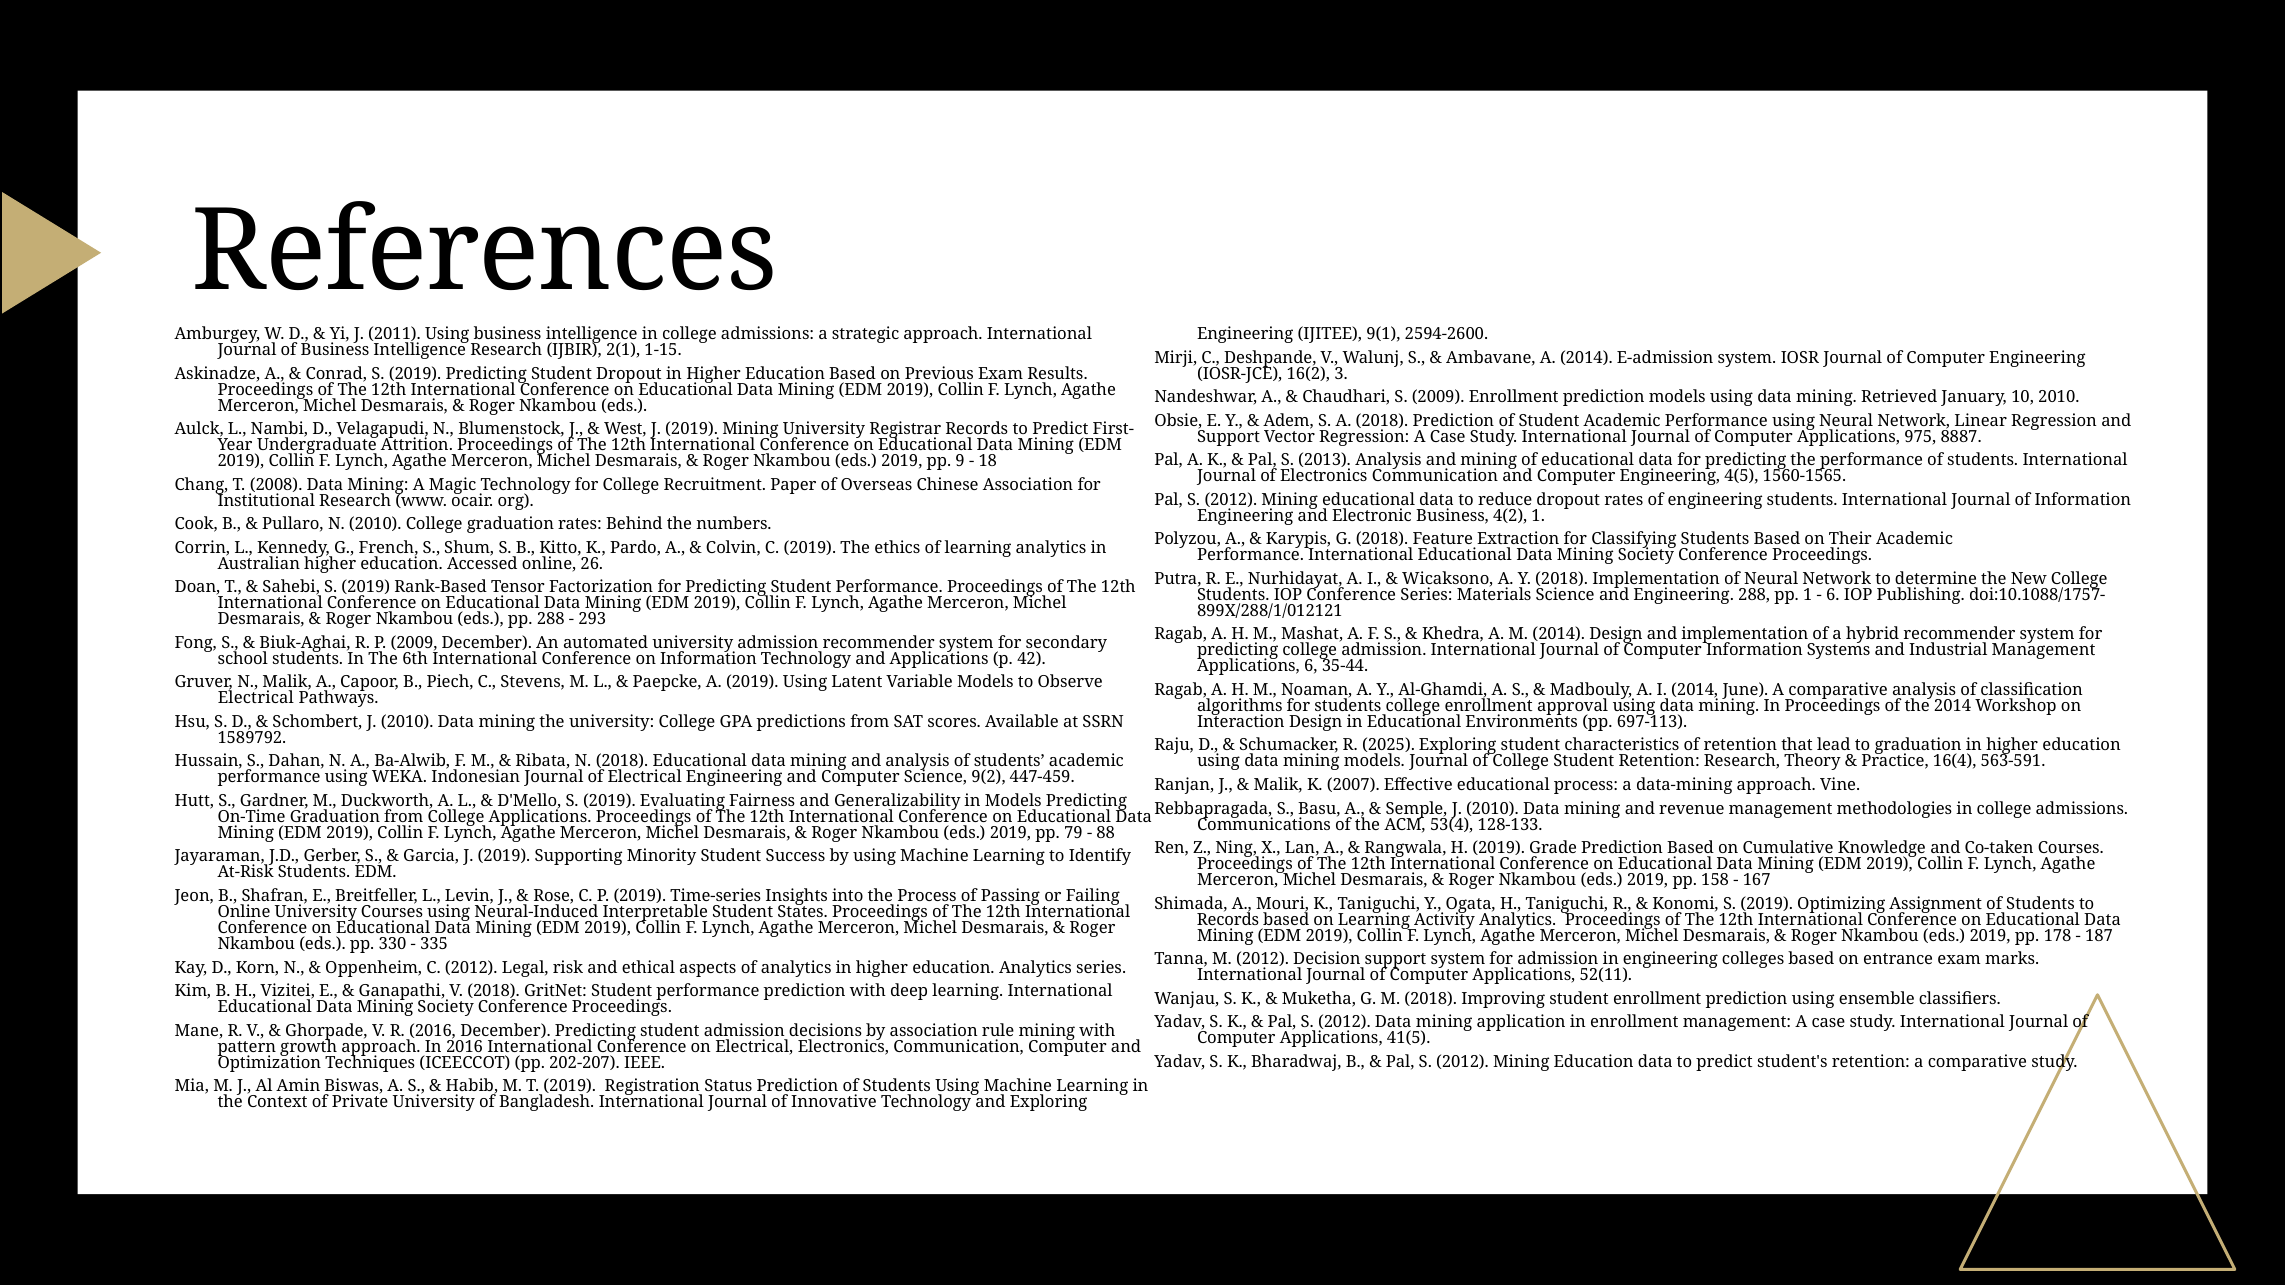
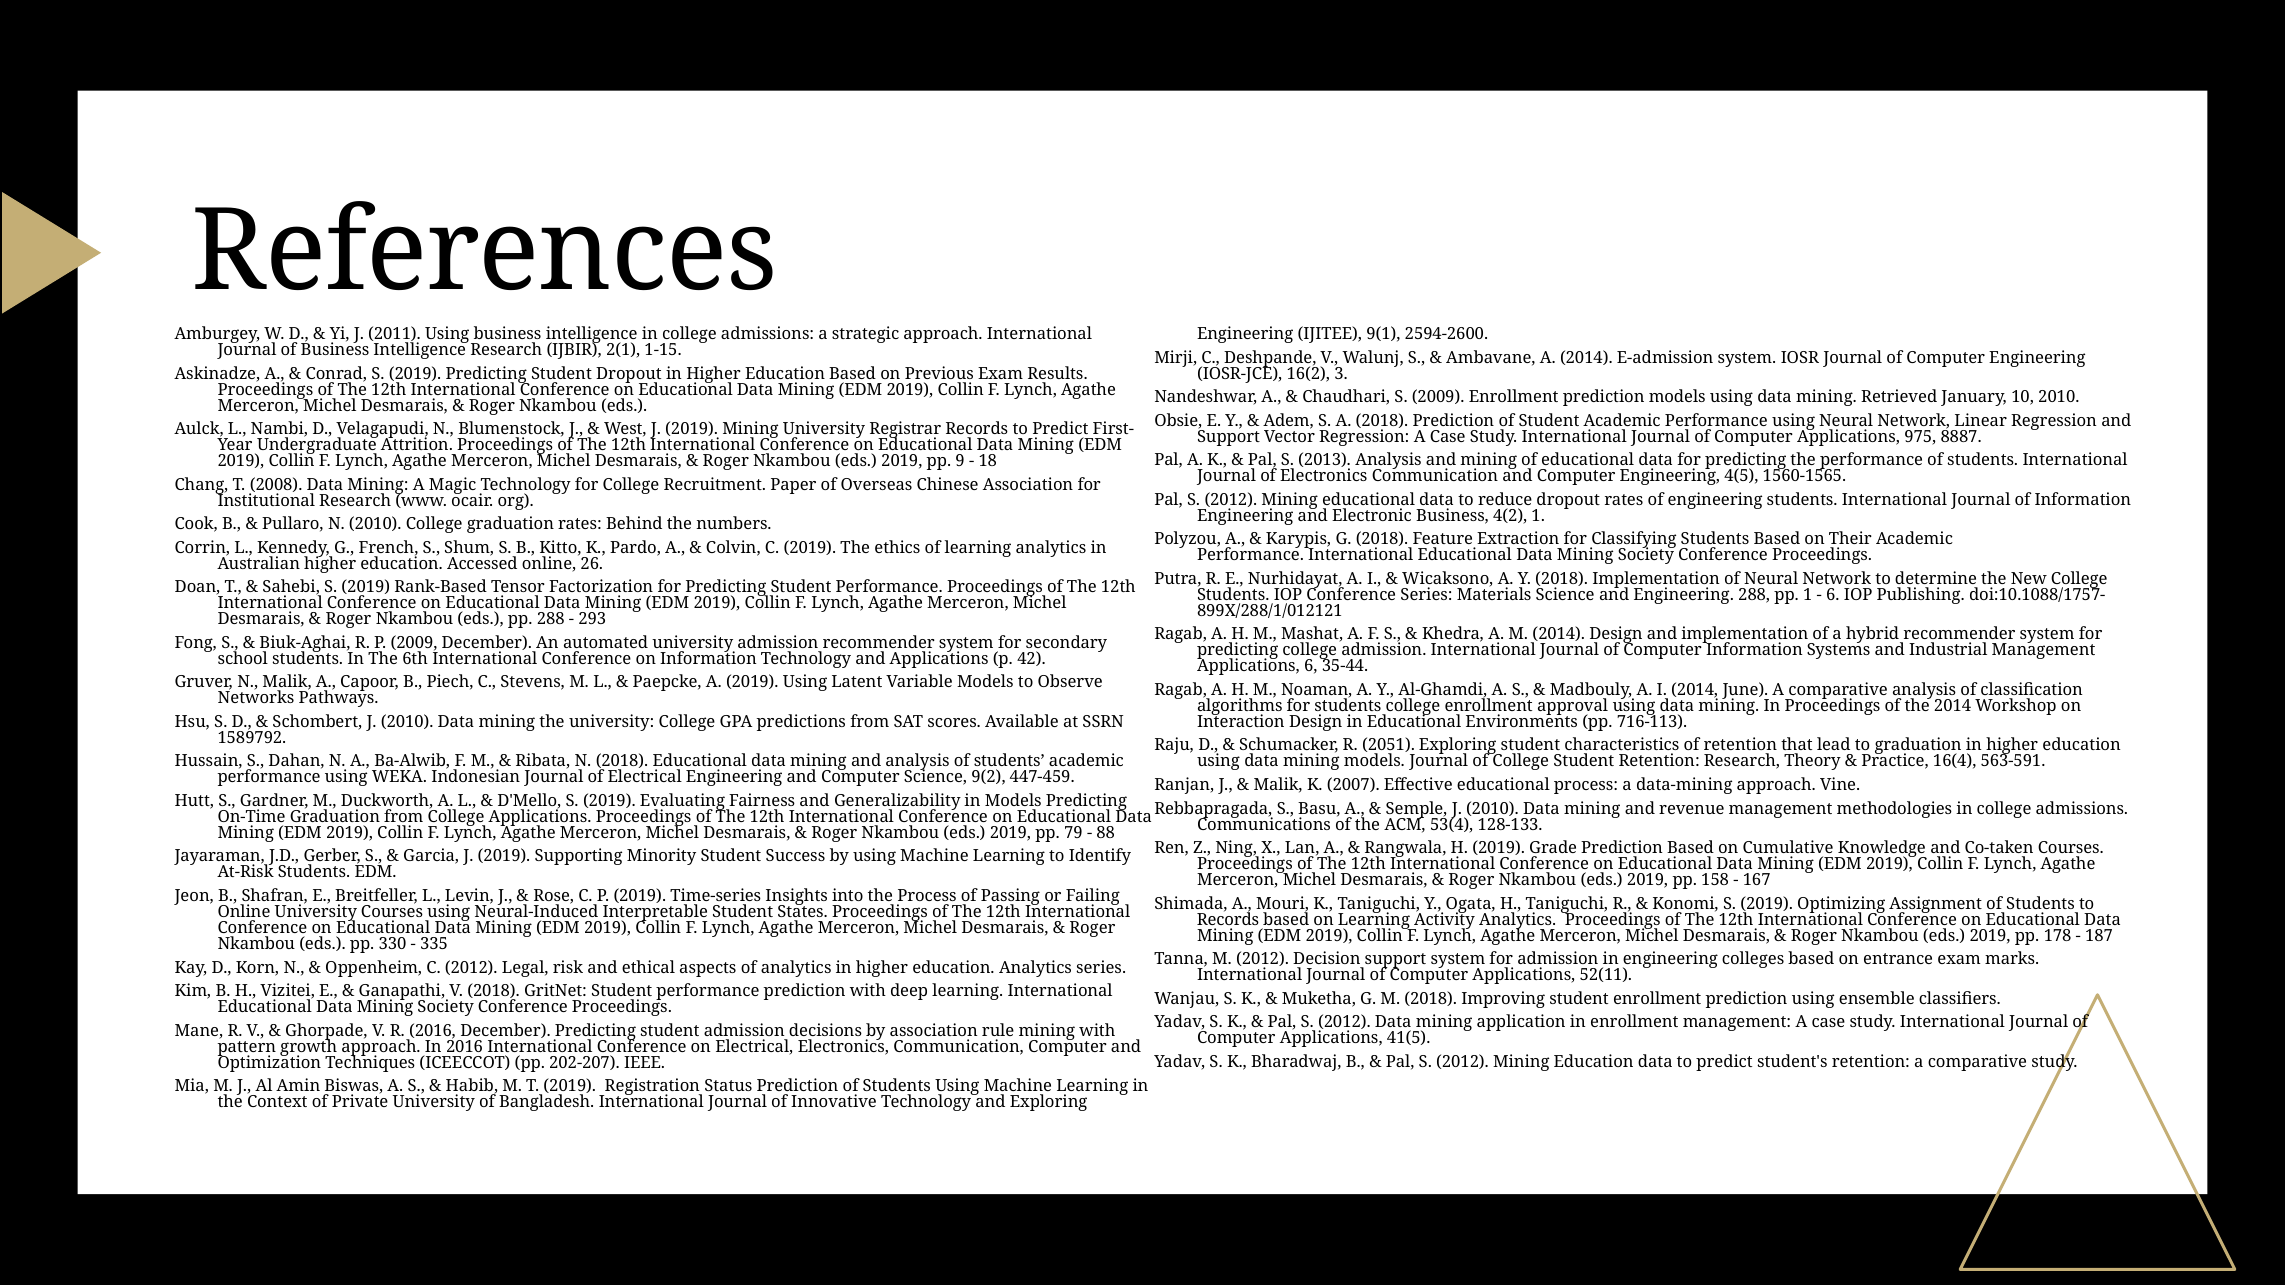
Electrical: Electrical -> Networks (256, 699)
697-113: 697-113 -> 716-113 (1652, 722)
2025: 2025 -> 2051 (1389, 746)
